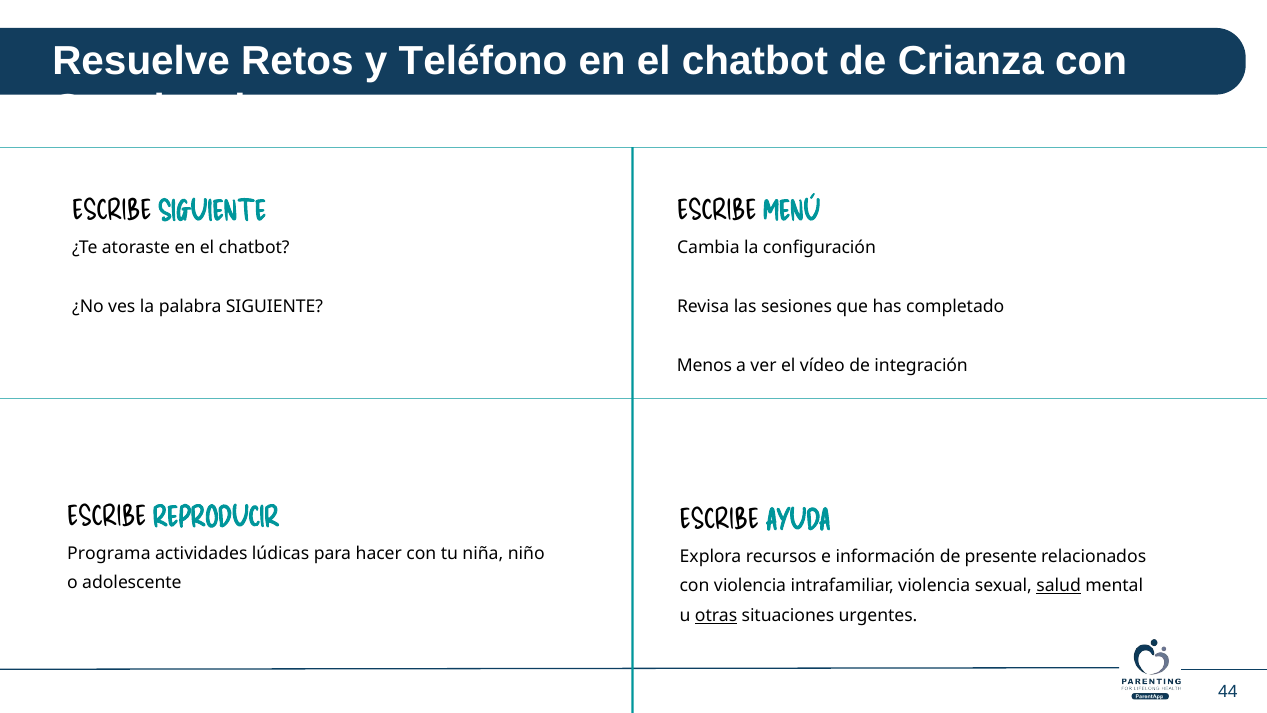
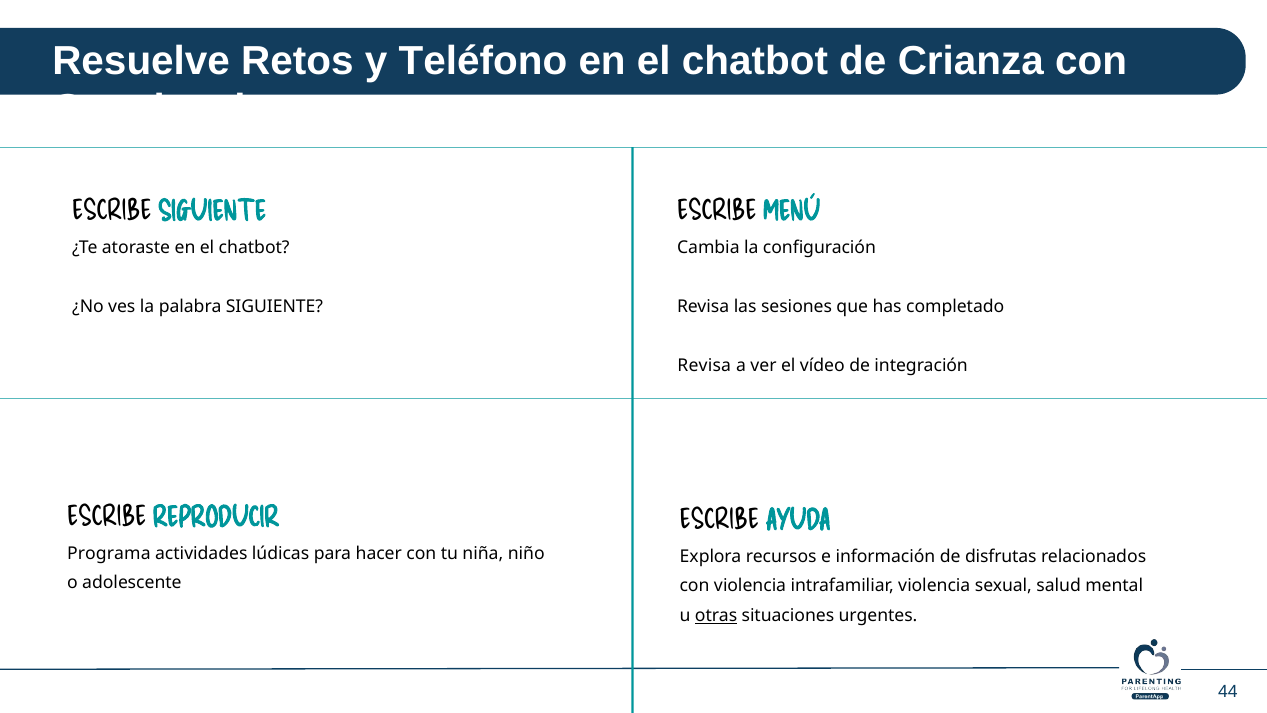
Menos: Menos -> Revisa (704, 366)
presente: presente -> disfrutas (1001, 556)
salud underline: present -> none (1059, 586)
